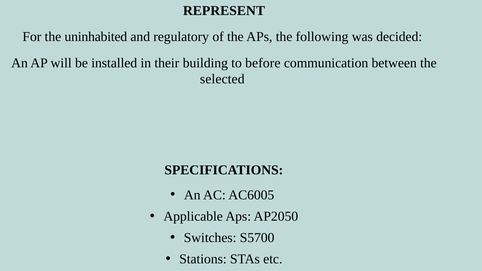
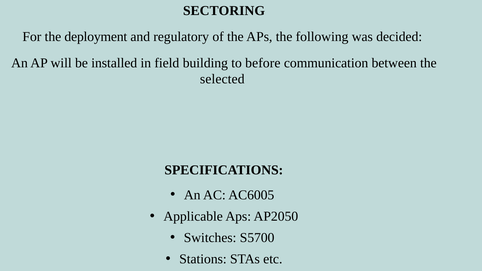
REPRESENT: REPRESENT -> SECTORING (224, 11)
uninhabited: uninhabited -> deployment (96, 37)
their: their -> field (167, 63)
